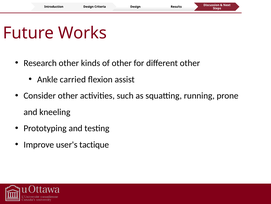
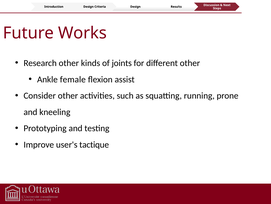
of other: other -> joints (122, 63)
carried: carried -> female (73, 79)
